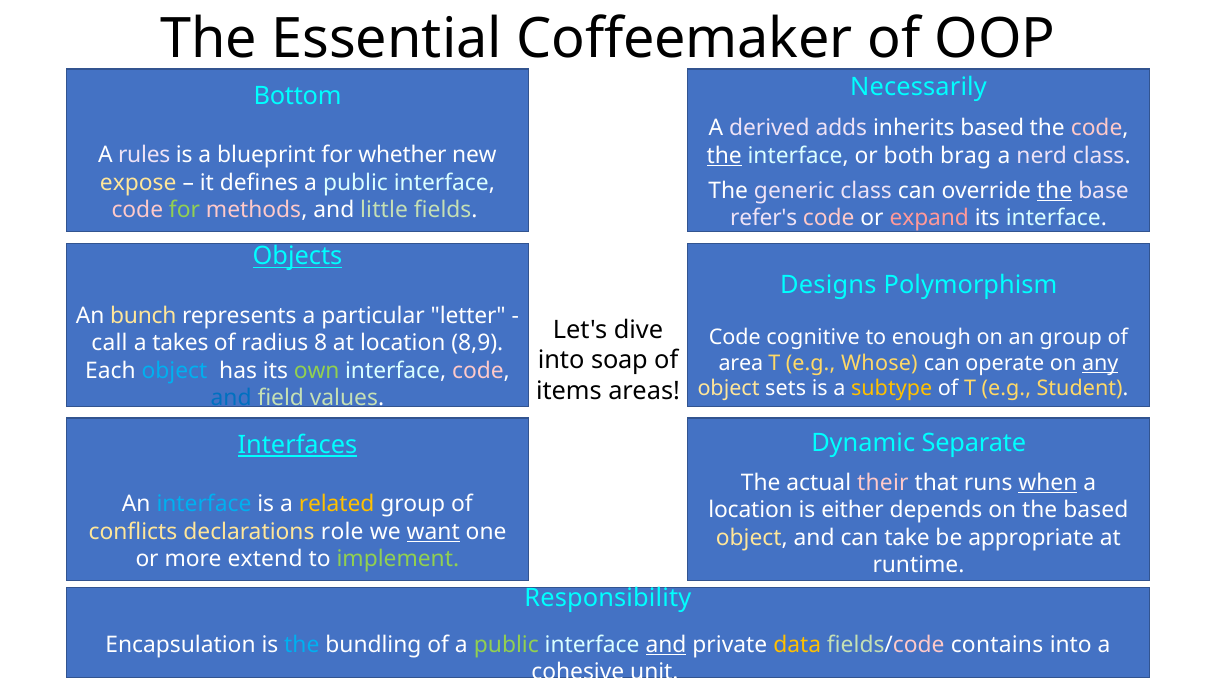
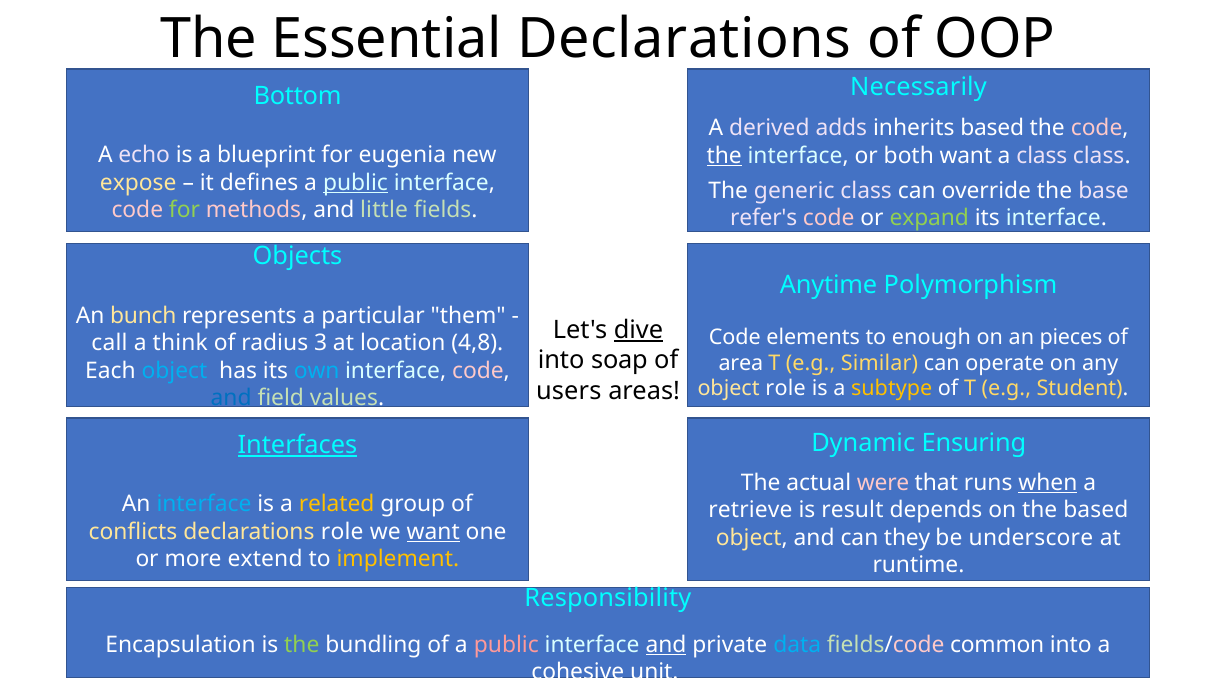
Coffeemaker: Coffeemaker -> Declarations (684, 39)
rules: rules -> echo (144, 155)
whether: whether -> eugenia (402, 155)
both brag: brag -> want (966, 156)
a nerd: nerd -> class (1042, 156)
public underline: none -> present (356, 182)
the underline: present -> none (1055, 191)
expand colour: pink -> light green (929, 218)
Objects underline: present -> none (297, 256)
Designs: Designs -> Anytime (829, 285)
letter: letter -> them (468, 316)
dive underline: none -> present (639, 330)
cognitive: cognitive -> elements (813, 337)
an group: group -> pieces (1071, 337)
takes: takes -> think (180, 343)
8: 8 -> 3 (321, 343)
8,9: 8,9 -> 4,8 (477, 343)
Whose: Whose -> Similar (879, 363)
any underline: present -> none (1100, 363)
own colour: light green -> light blue (317, 370)
object sets: sets -> role (786, 389)
items: items -> users (569, 391)
Separate: Separate -> Ensuring (974, 443)
their: their -> were (883, 483)
location: location -> retrieve (750, 510)
either: either -> result (852, 510)
take: take -> they (907, 537)
appropriate: appropriate -> underscore (1031, 537)
implement colour: light green -> yellow (398, 559)
the colour: light blue -> light green (302, 644)
public colour: light green -> pink (506, 644)
data colour: yellow -> light blue (797, 644)
contains: contains -> common (997, 644)
